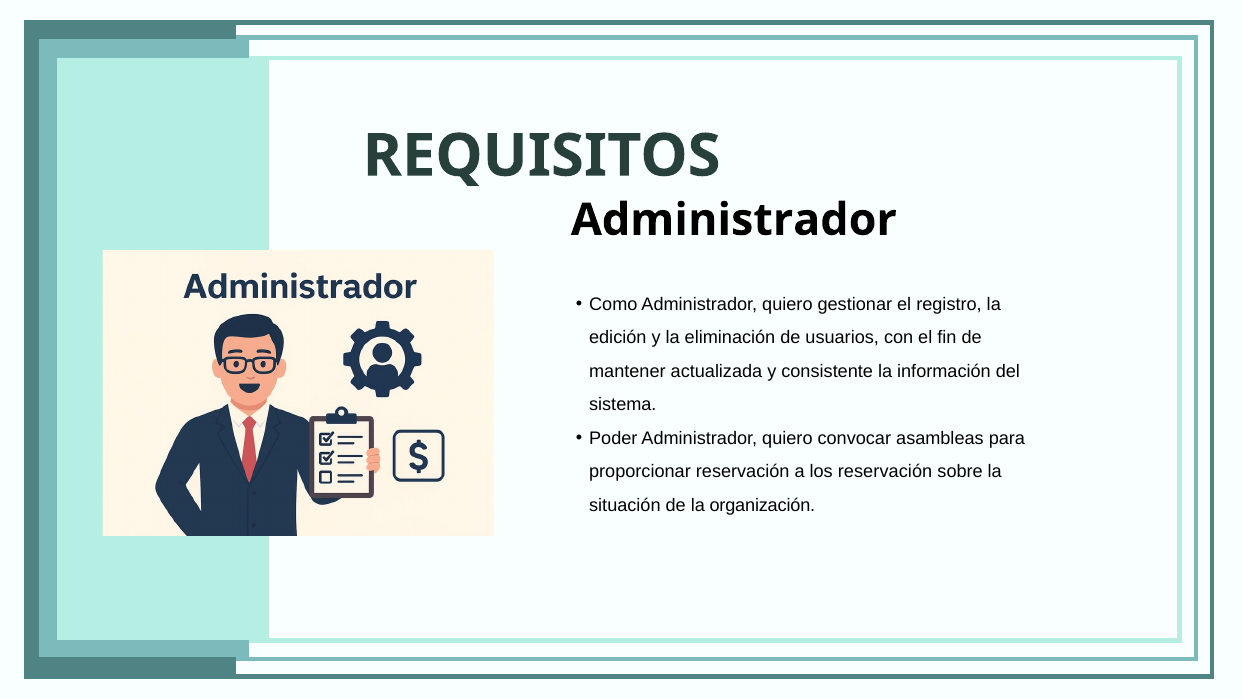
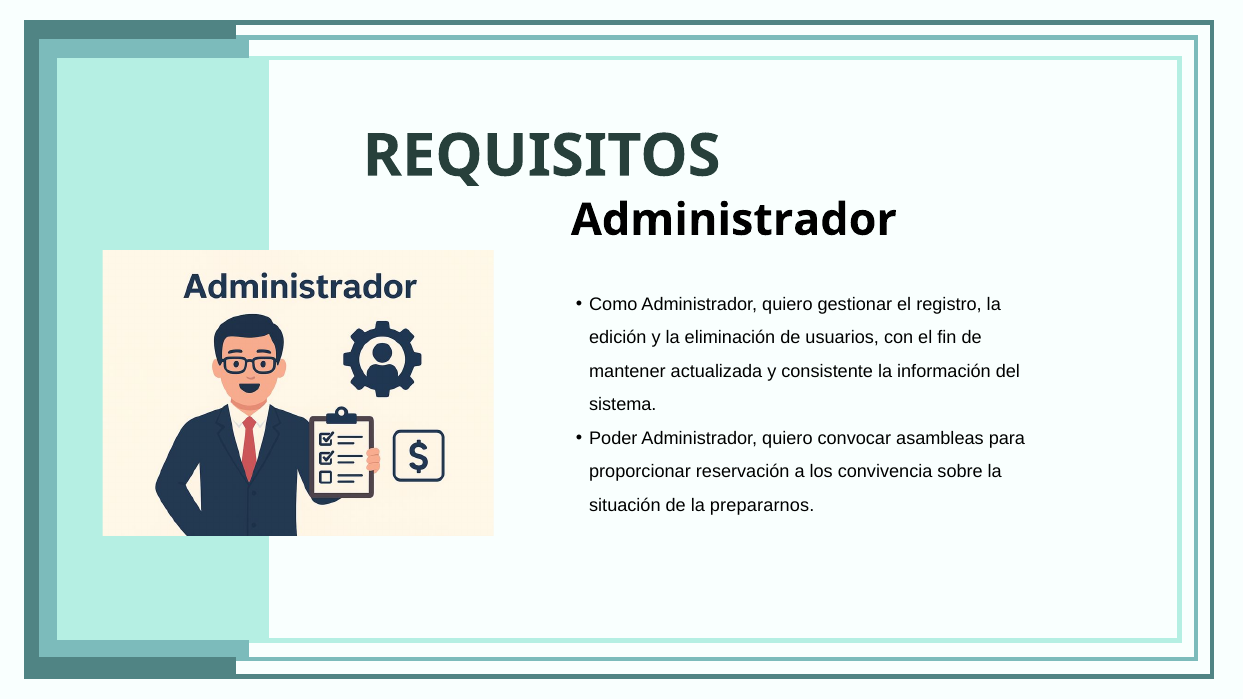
los reservación: reservación -> convivencia (885, 472)
organización: organización -> prepararnos (762, 505)
